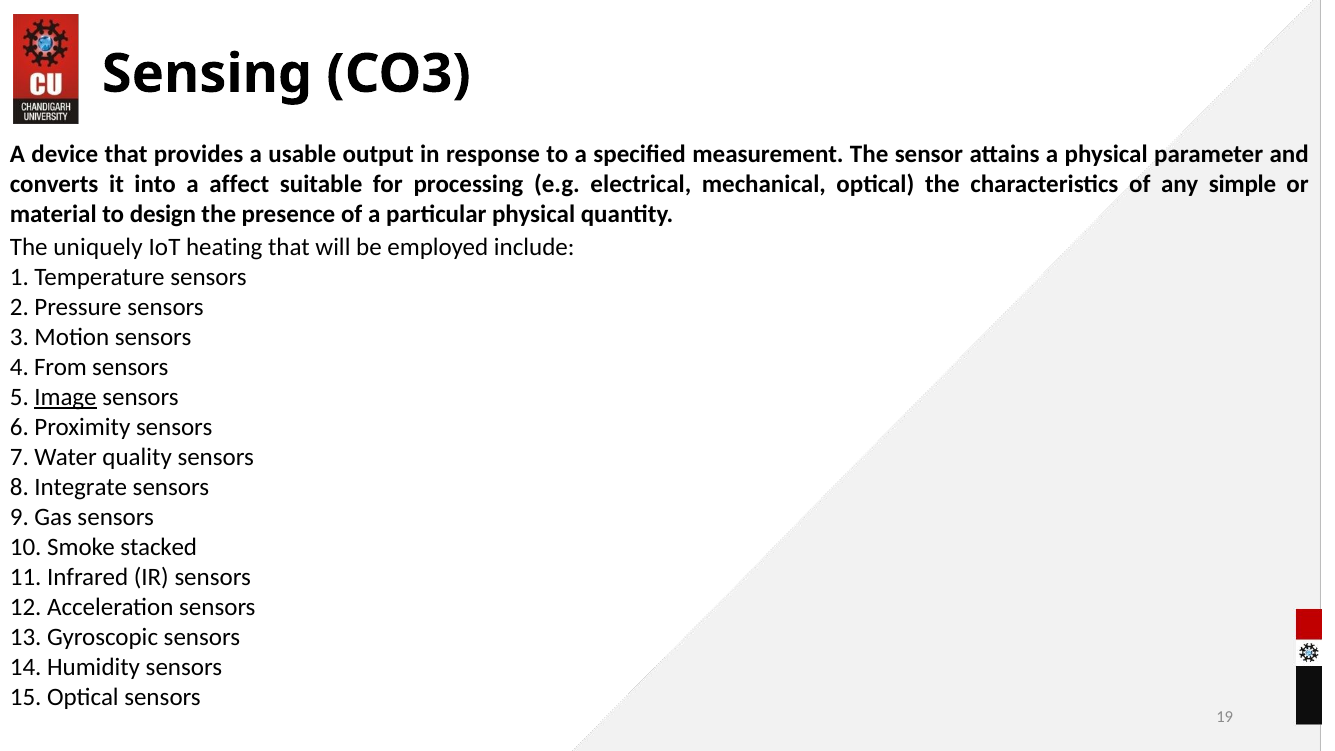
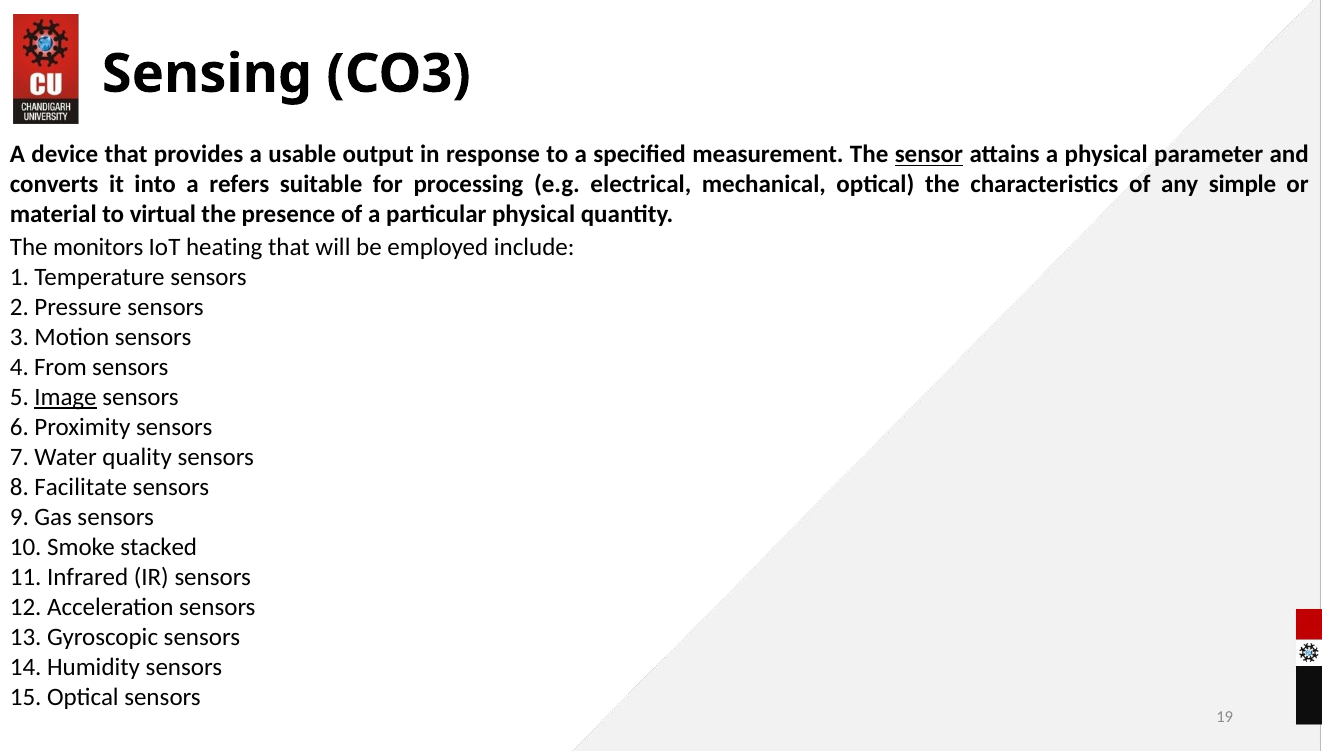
sensor underline: none -> present (929, 155)
affect: affect -> refers (239, 185)
design: design -> virtual (163, 215)
uniquely: uniquely -> monitors (98, 247)
Integrate: Integrate -> Facilitate (81, 487)
